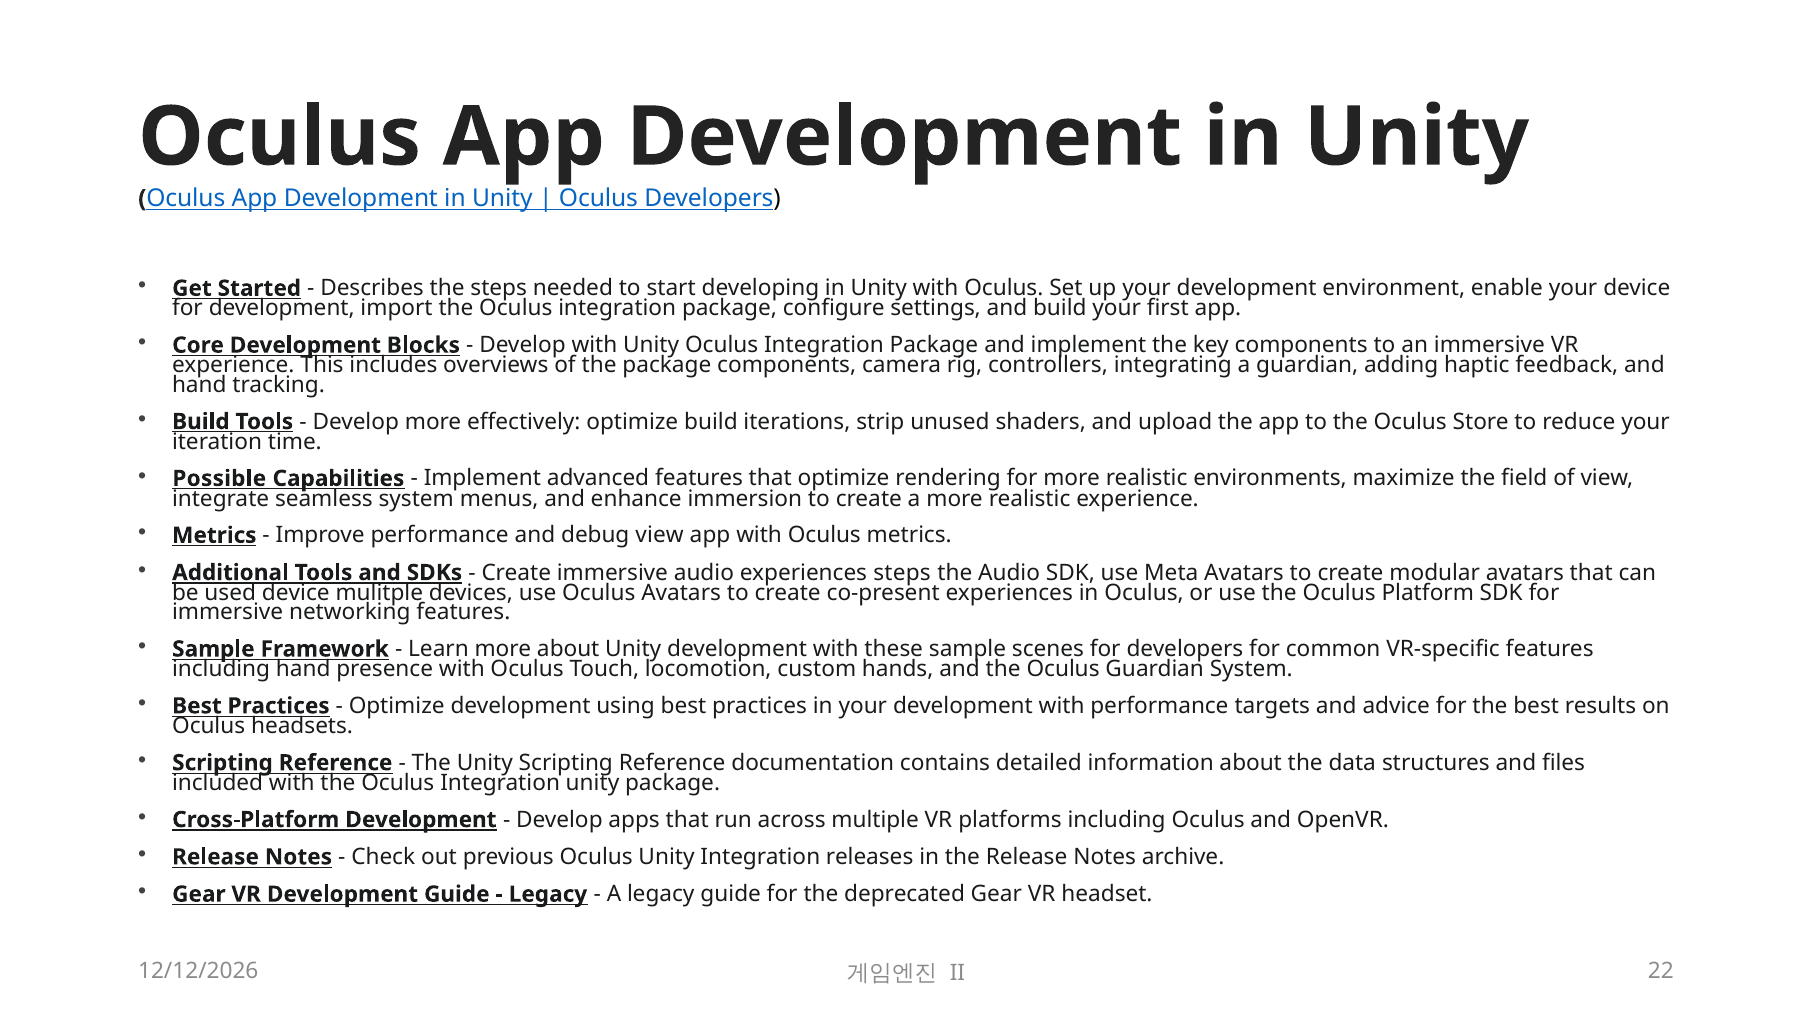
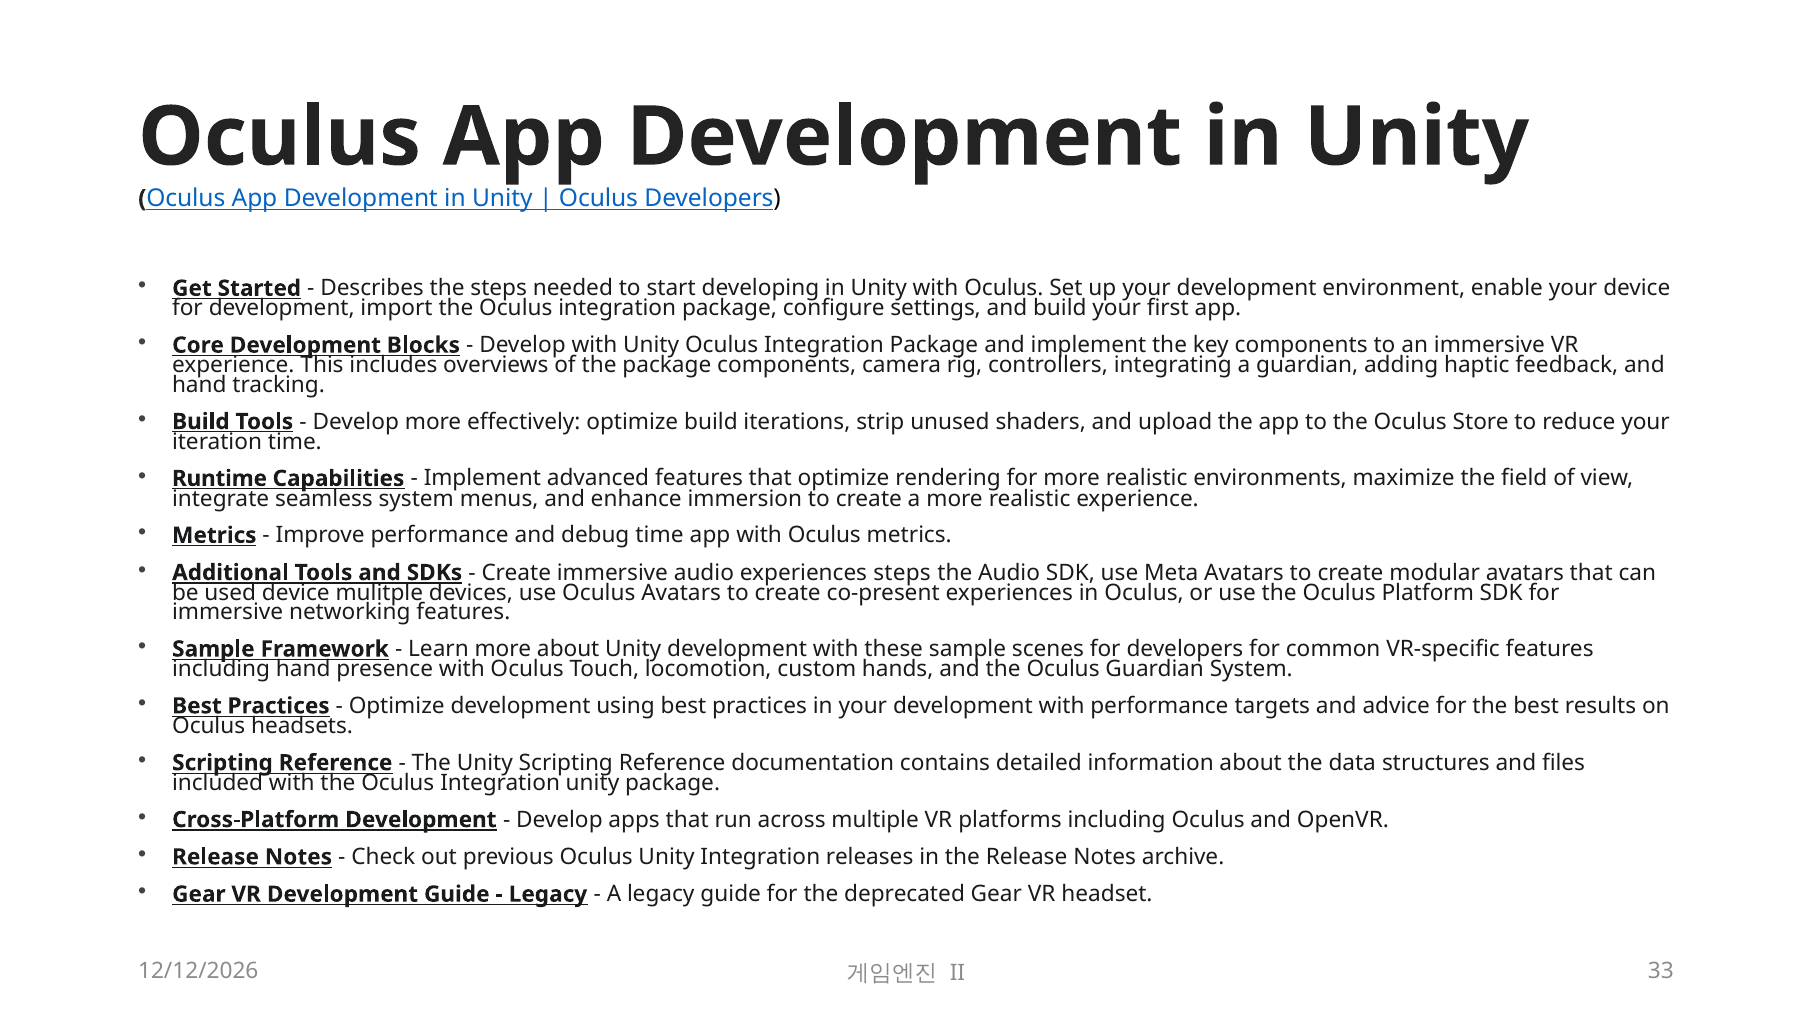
Possible: Possible -> Runtime (219, 479)
debug view: view -> time (660, 535)
22: 22 -> 33 (1661, 972)
